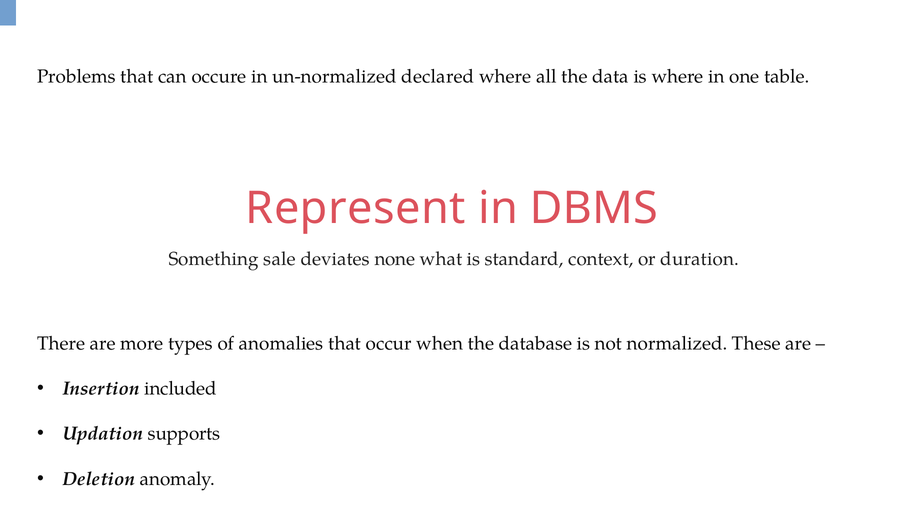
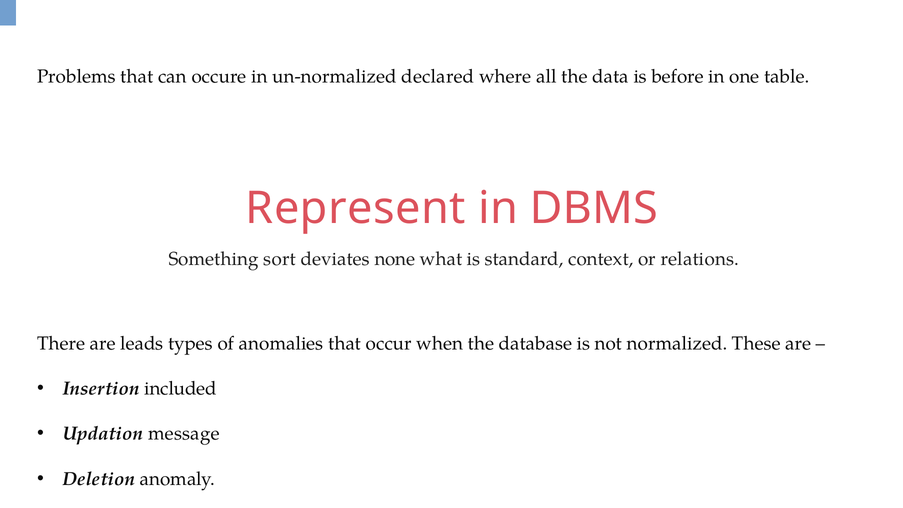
is where: where -> before (678, 77)
sale: sale -> sort (280, 259)
duration: duration -> relations (700, 259)
more: more -> leads (142, 343)
supports: supports -> message (184, 434)
